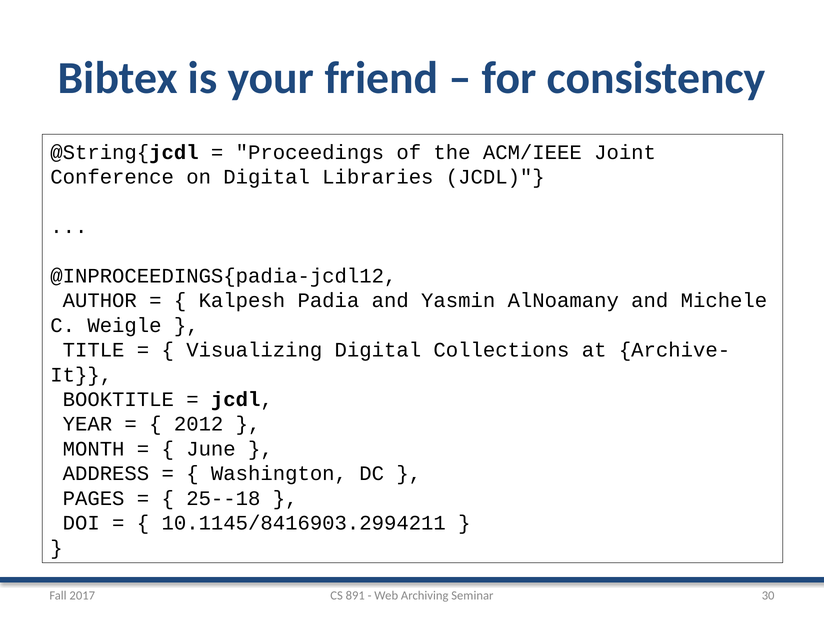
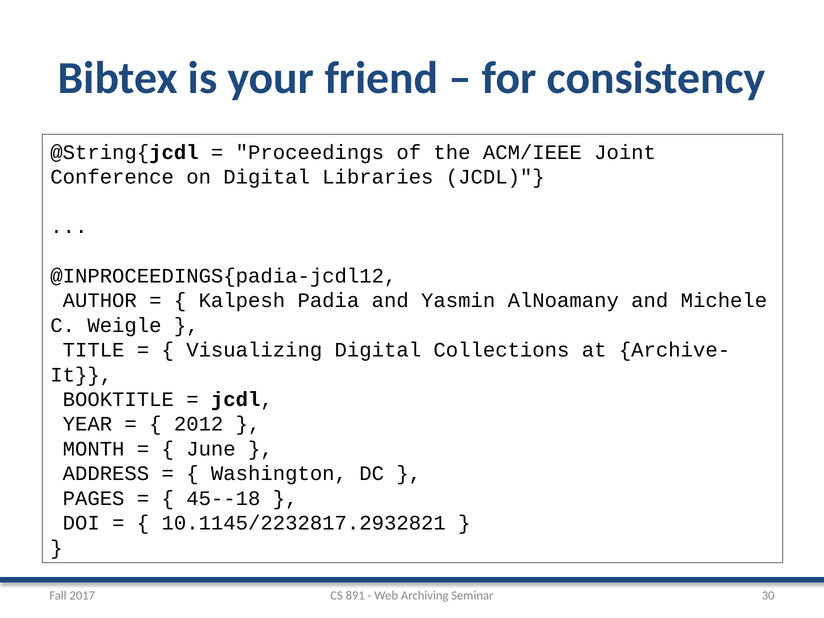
25--18: 25--18 -> 45--18 (223, 498)
10.1145/8416903.2994211: 10.1145/8416903.2994211 -> 10.1145/2232817.2932821 (304, 523)
